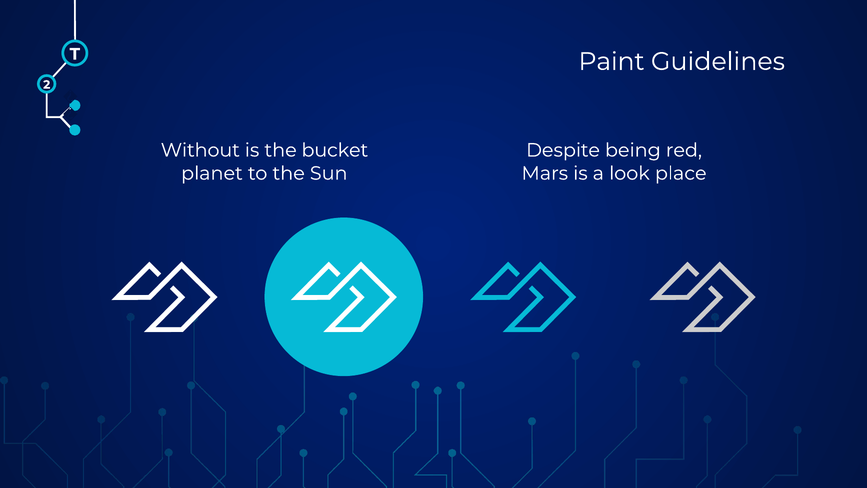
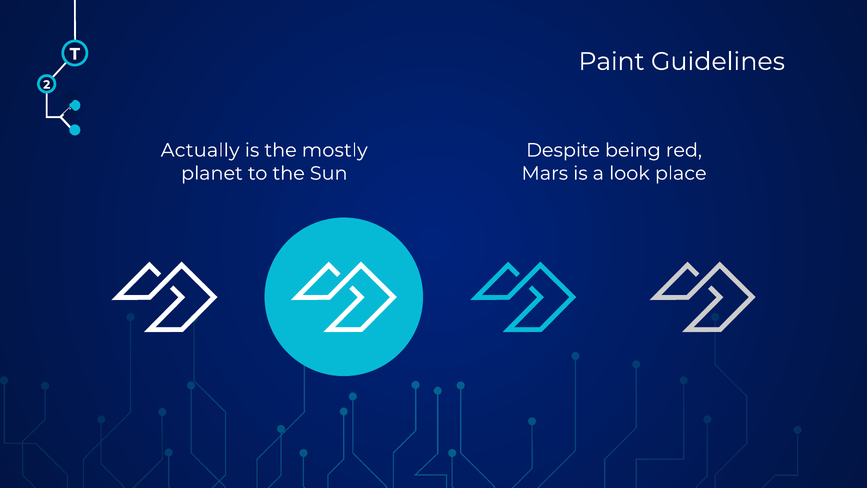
Without: Without -> Actually (200, 150)
bucket: bucket -> mostly (335, 150)
